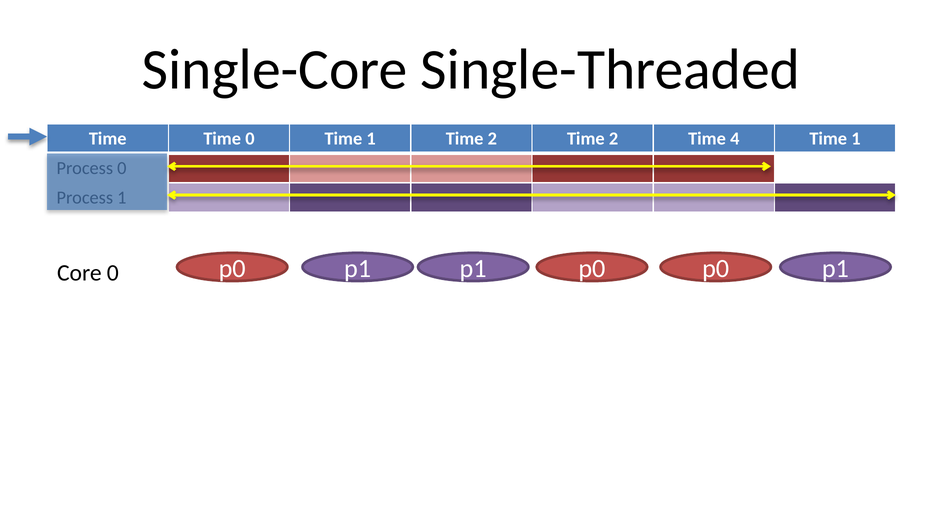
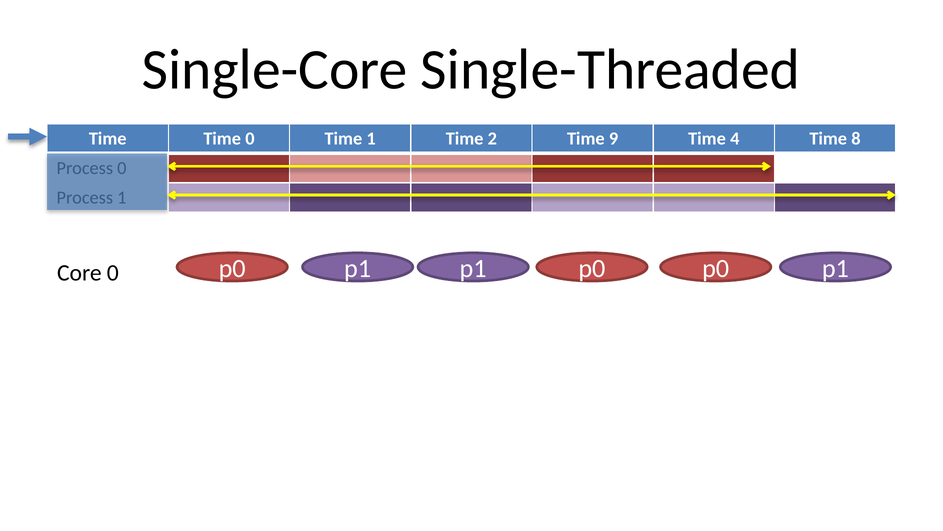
2 Time 2: 2 -> 9 (614, 139)
4 Time 1: 1 -> 8 (856, 139)
